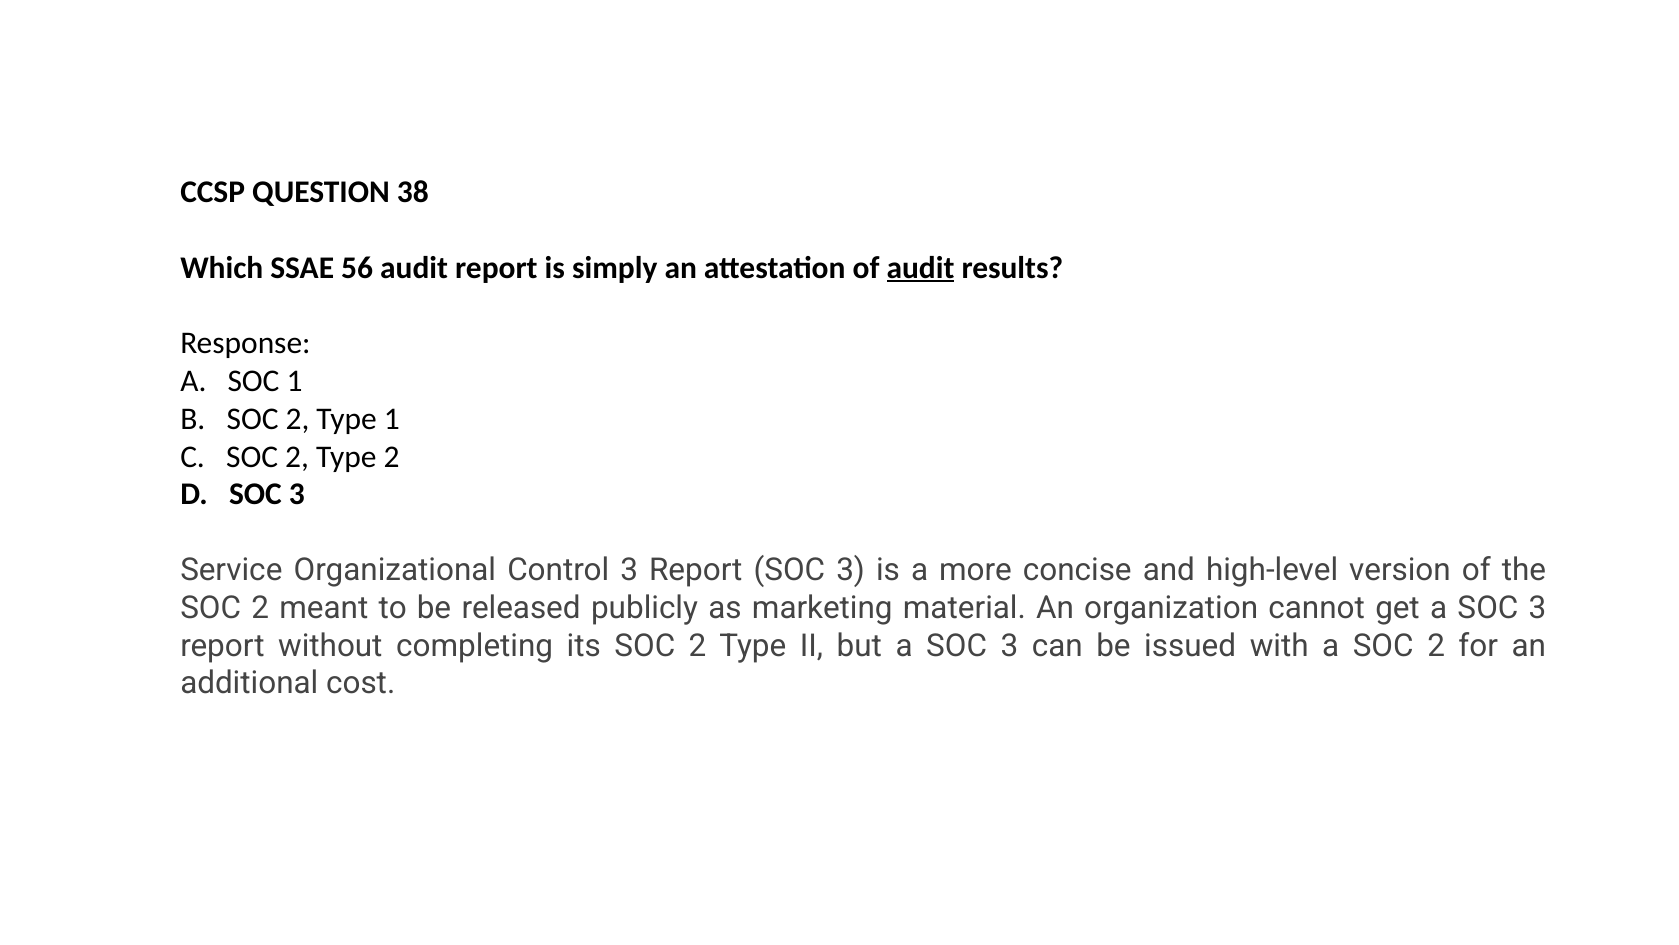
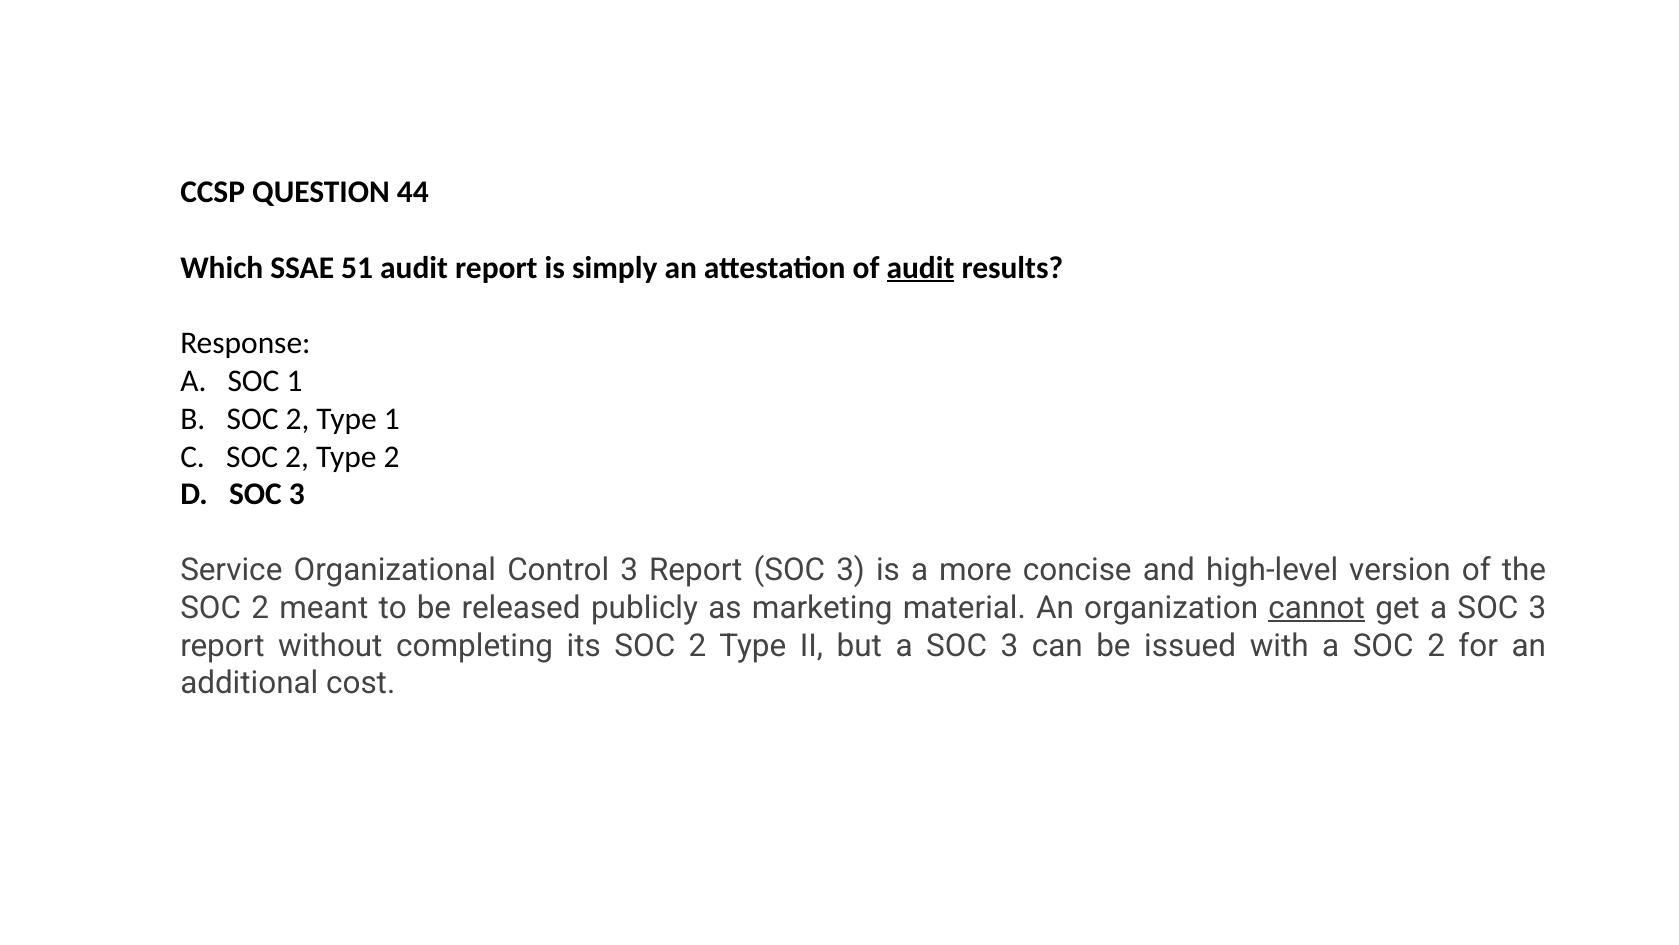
38: 38 -> 44 (413, 192)
56: 56 -> 51 (357, 267)
cannot underline: none -> present (1317, 607)
